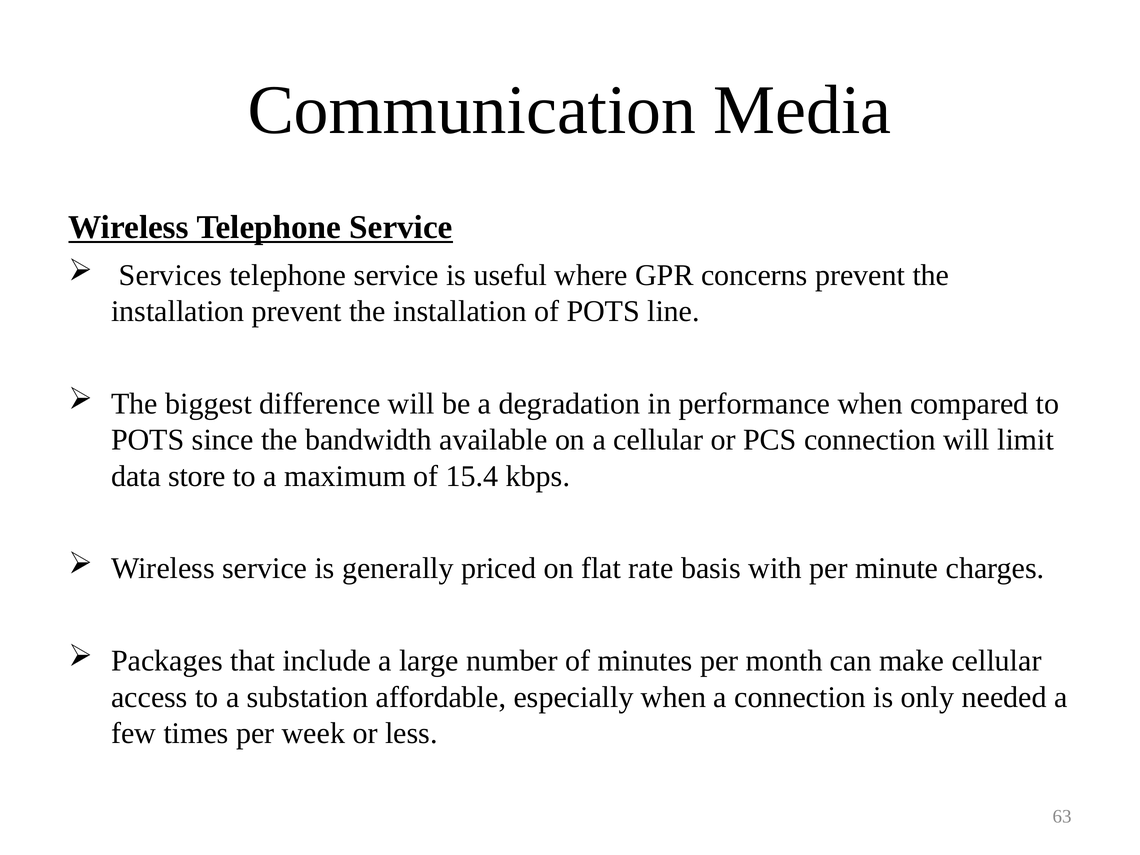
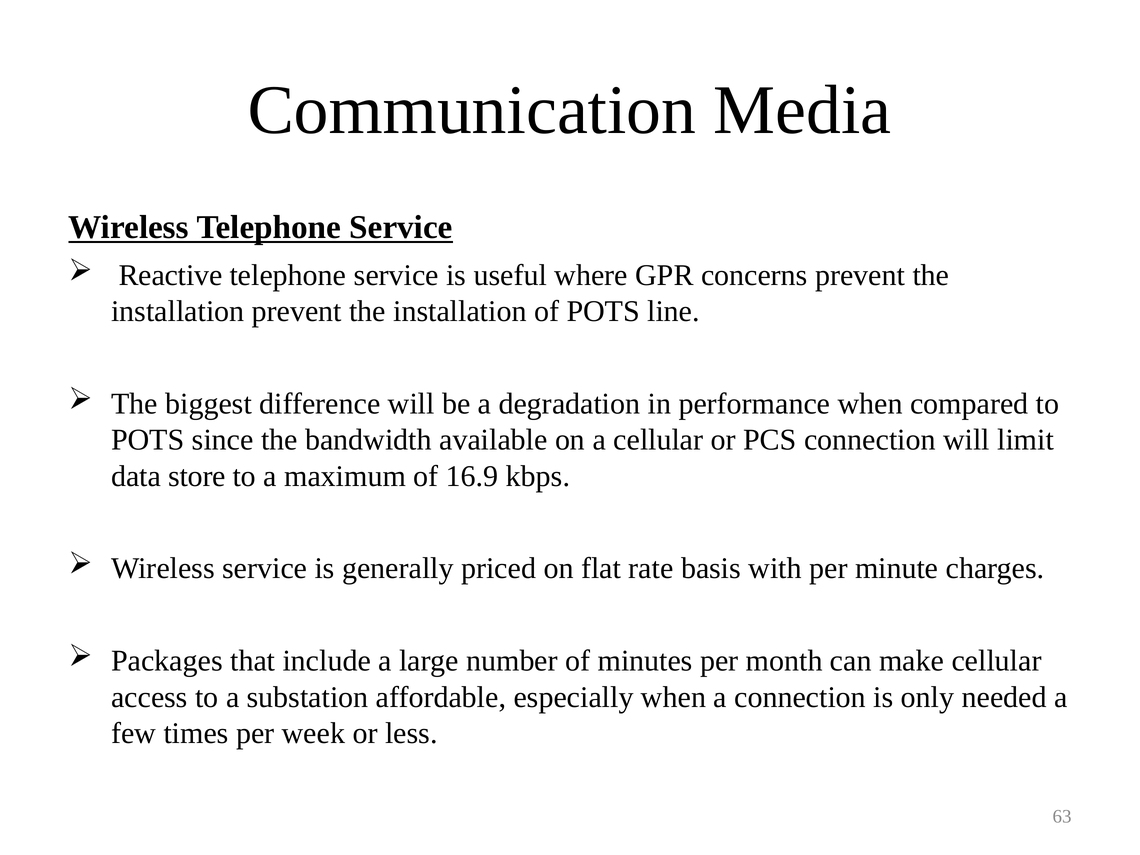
Services: Services -> Reactive (170, 275)
15.4: 15.4 -> 16.9 (472, 476)
